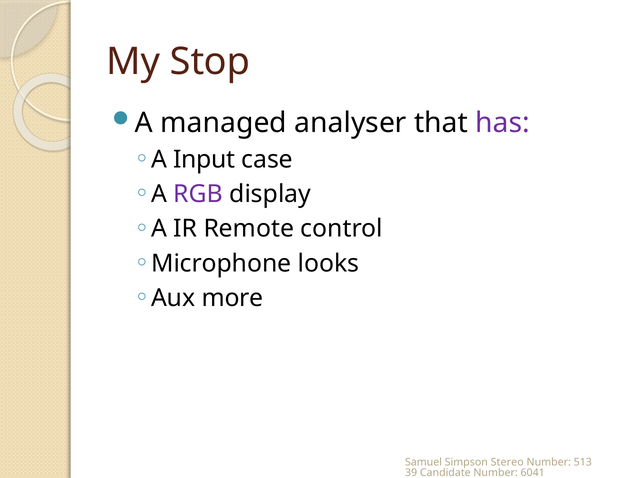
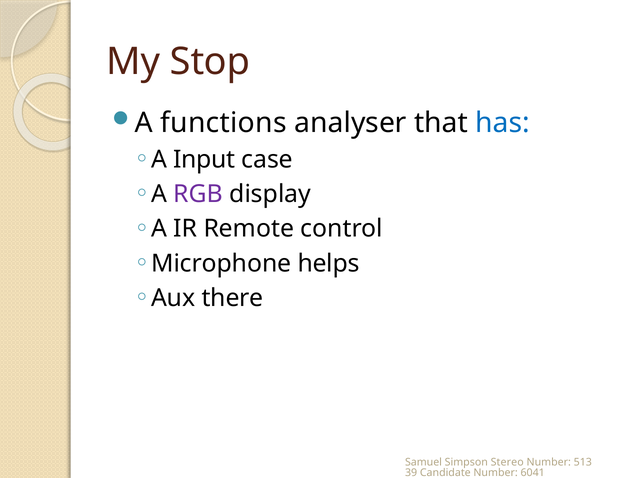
managed: managed -> functions (223, 123)
has colour: purple -> blue (503, 123)
looks: looks -> helps (329, 264)
more: more -> there (232, 298)
